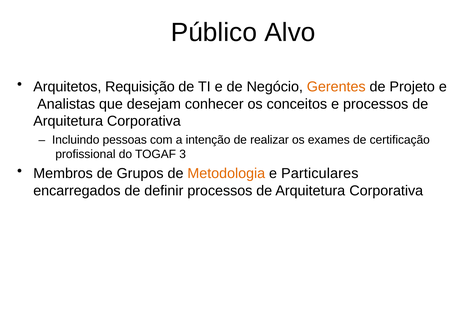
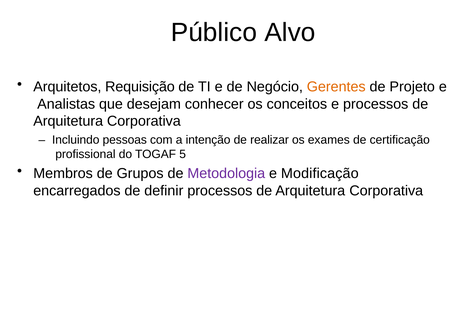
3: 3 -> 5 (183, 154)
Metodologia colour: orange -> purple (226, 173)
Particulares: Particulares -> Modificação (320, 173)
